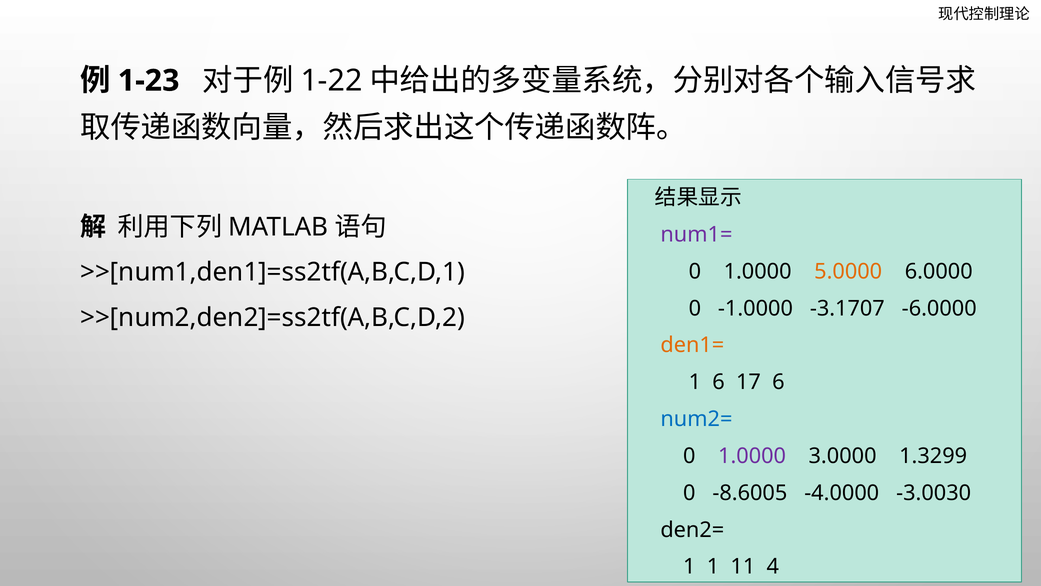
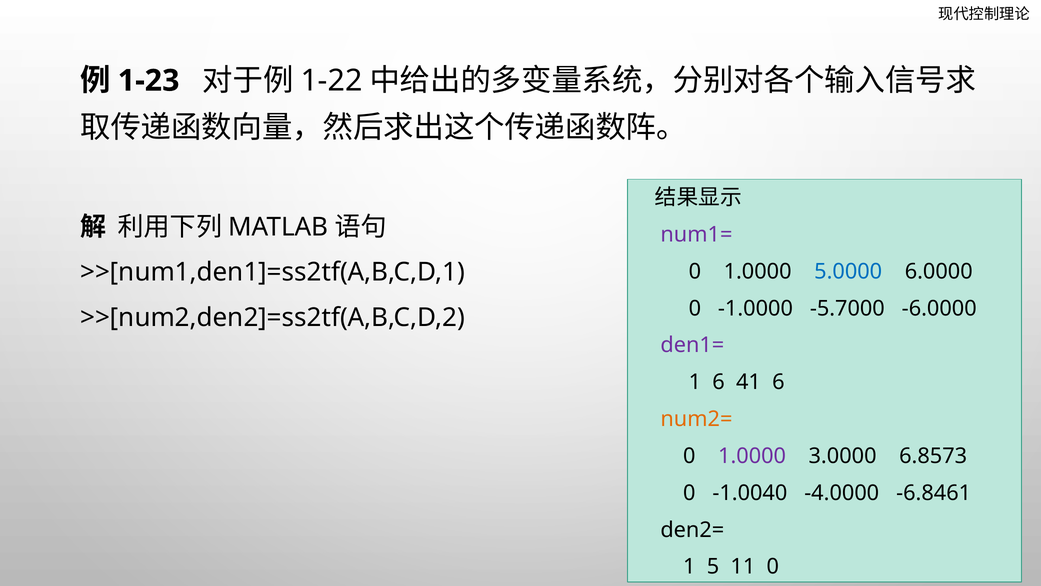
5.0000 colour: orange -> blue (848, 271)
-3.1707: -3.1707 -> -5.7000 (847, 308)
den1= colour: orange -> purple (692, 345)
17: 17 -> 41 (748, 382)
num2= colour: blue -> orange (696, 419)
1.3299: 1.3299 -> 6.8573 (933, 456)
-8.6005: -8.6005 -> -1.0040 (750, 493)
-3.0030: -3.0030 -> -6.8461 (934, 493)
1 1: 1 -> 5 (713, 566)
11 4: 4 -> 0 (773, 566)
